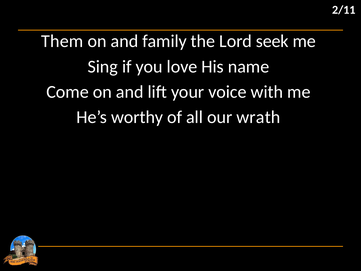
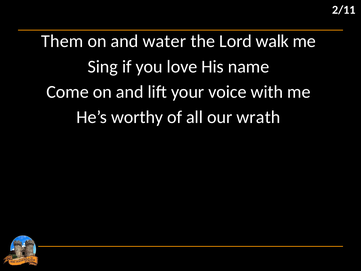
family: family -> water (164, 41)
seek: seek -> walk (272, 41)
